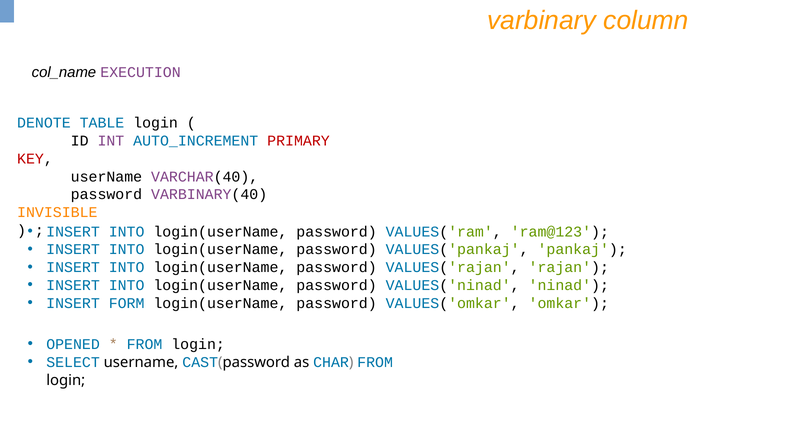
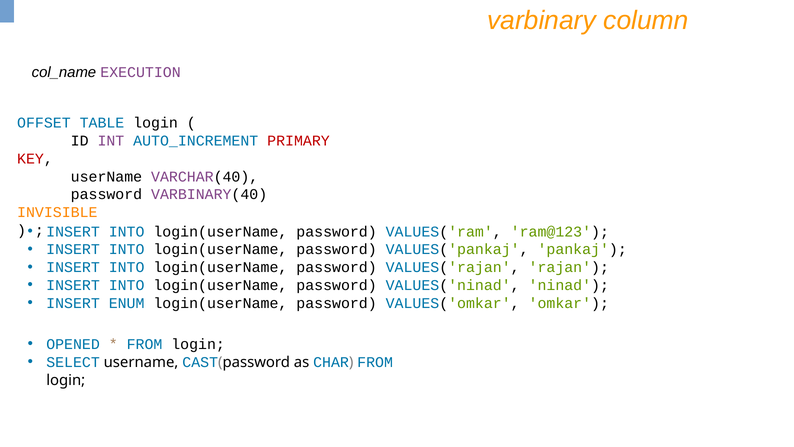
DENOTE: DENOTE -> OFFSET (44, 123)
FORM: FORM -> ENUM (127, 303)
